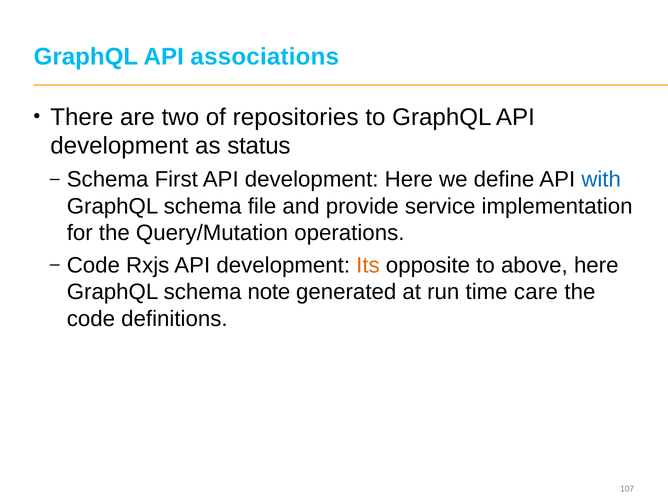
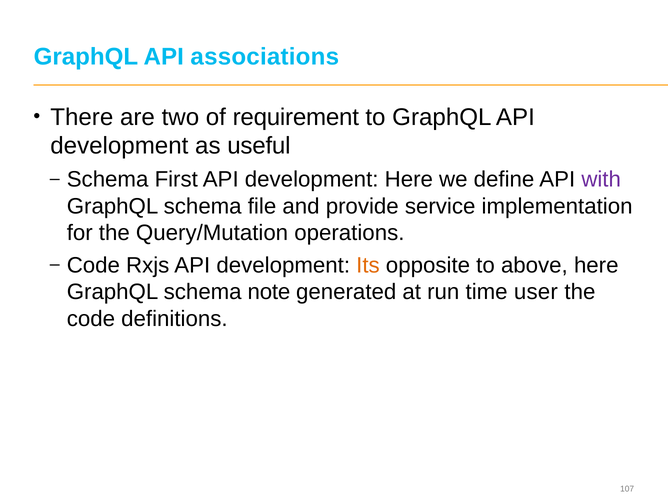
repositories: repositories -> requirement (296, 117)
status: status -> useful (259, 146)
with colour: blue -> purple (601, 179)
care: care -> user (536, 292)
